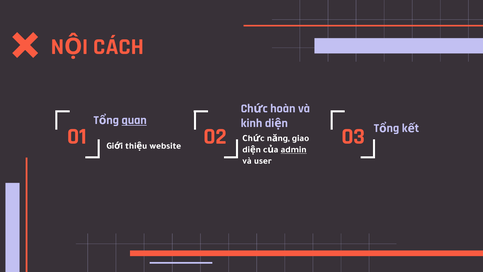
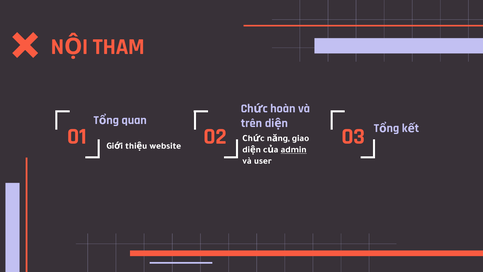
CÁCH: CÁCH -> THAM (119, 47)
quan underline: present -> none (134, 120)
kinh: kinh -> trên (251, 123)
